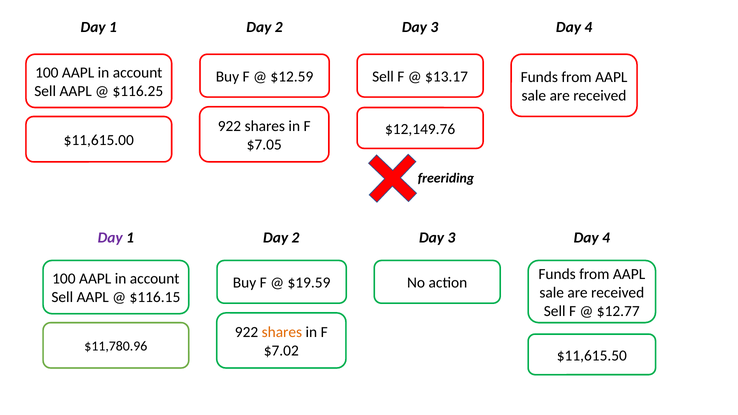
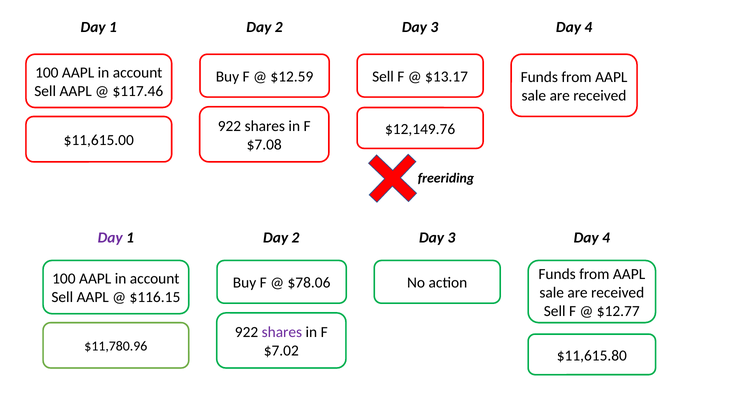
$116.25: $116.25 -> $117.46 (138, 91)
$7.05: $7.05 -> $7.08 (264, 145)
$19.59: $19.59 -> $78.06 (309, 283)
shares colour: orange -> purple (282, 332)
$11,615.50: $11,615.50 -> $11,615.80 (592, 356)
